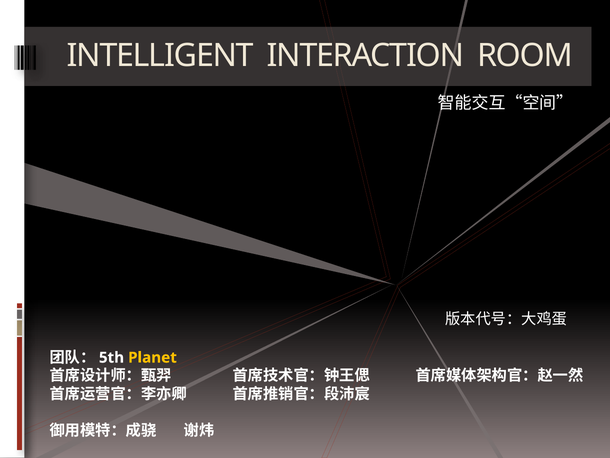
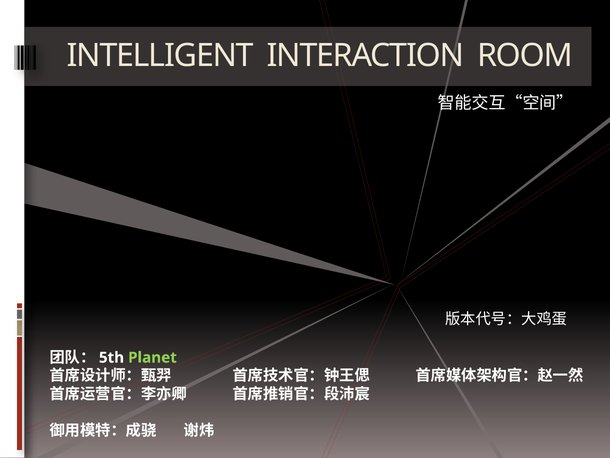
Planet colour: yellow -> light green (152, 357)
